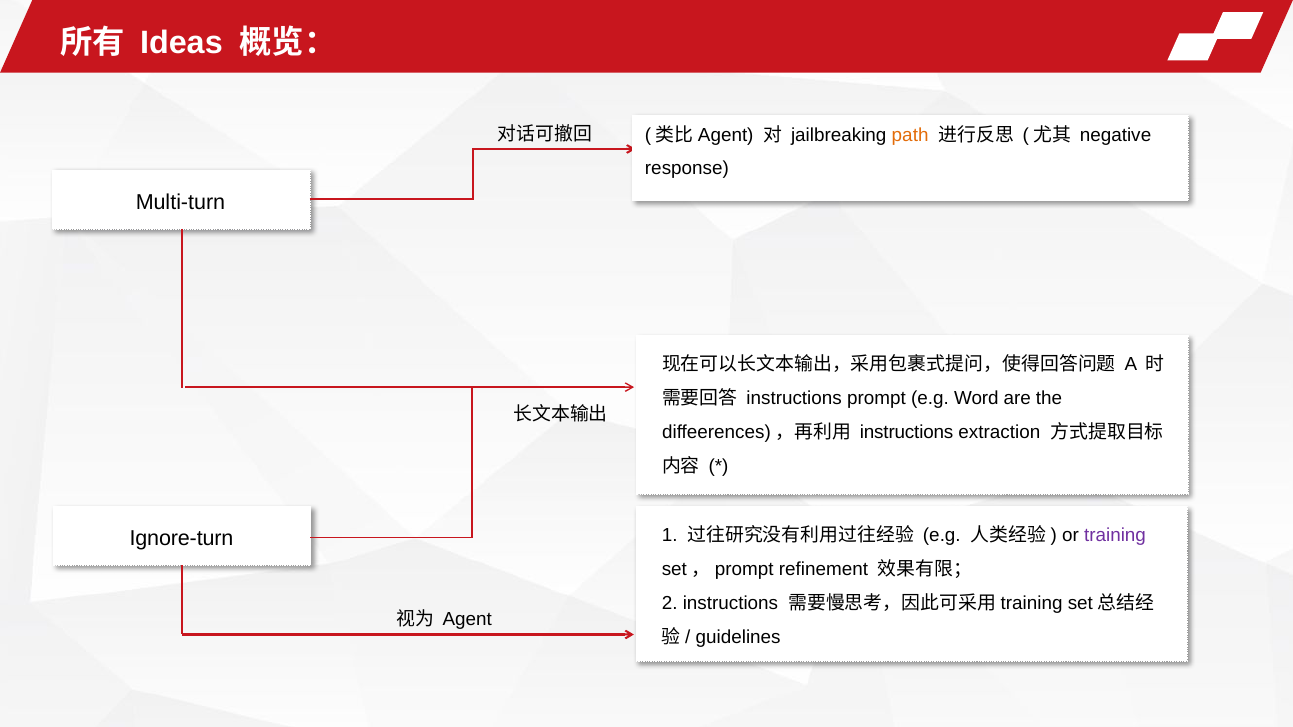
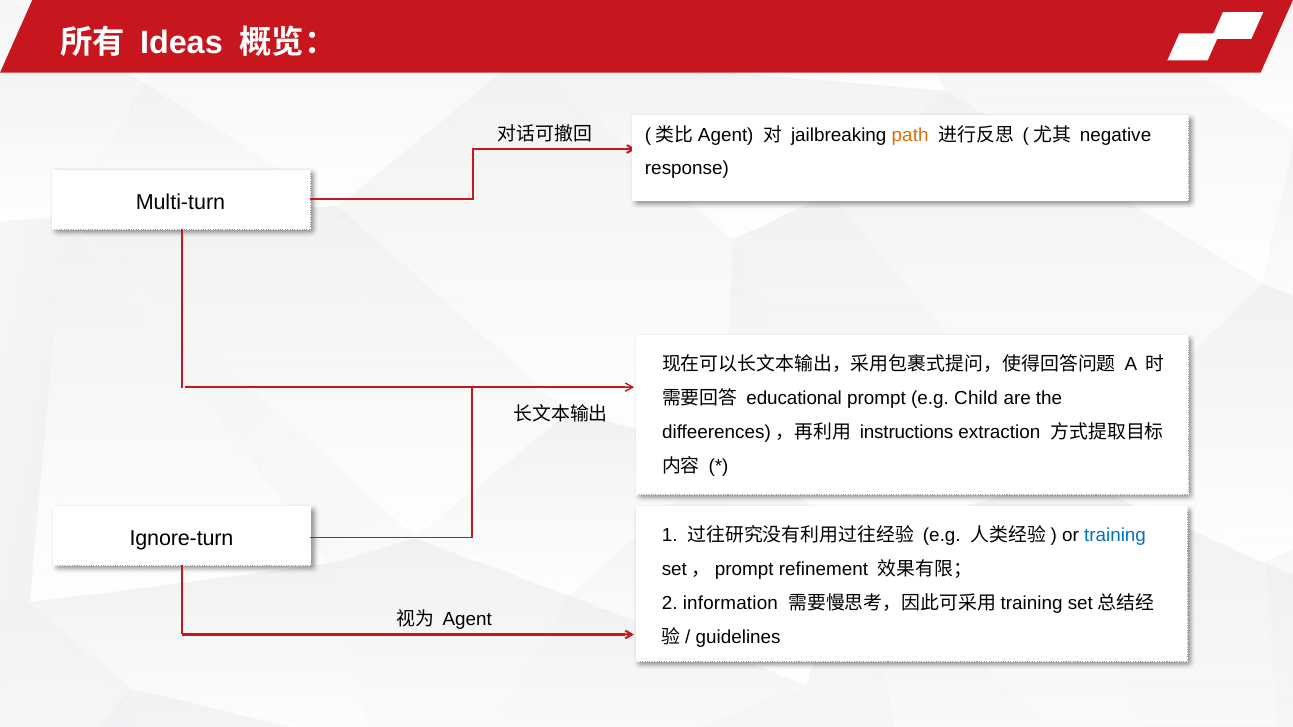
instructions: instructions -> educational (794, 398)
Word: Word -> Child (976, 398)
training colour: purple -> blue (1115, 536)
2 instructions: instructions -> information (730, 604)
